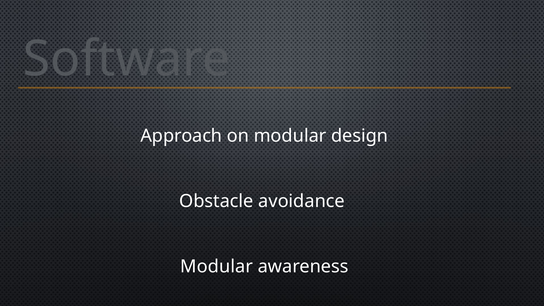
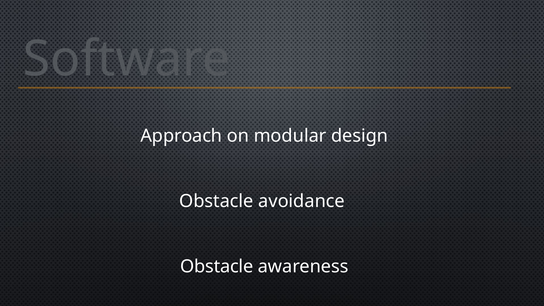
Modular: Modular -> Obstacle (217, 266)
